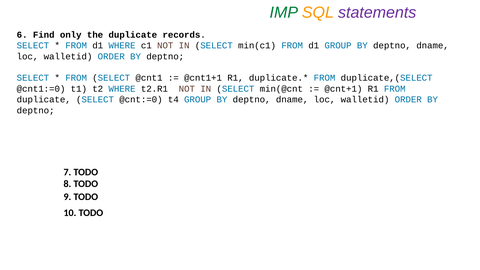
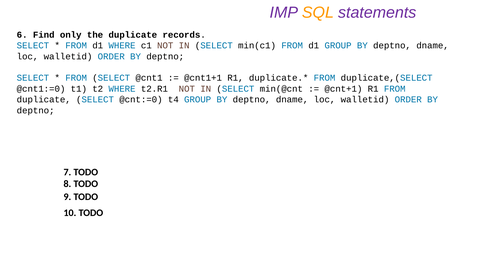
IMP colour: green -> purple (284, 12)
